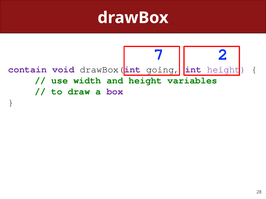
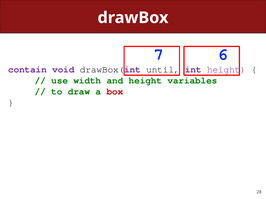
2: 2 -> 6 (223, 55)
going: going -> until (163, 70)
box colour: purple -> red (115, 92)
